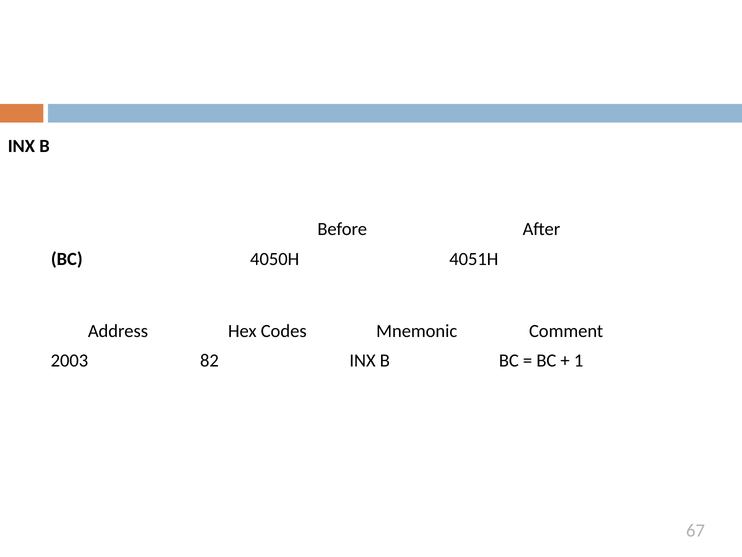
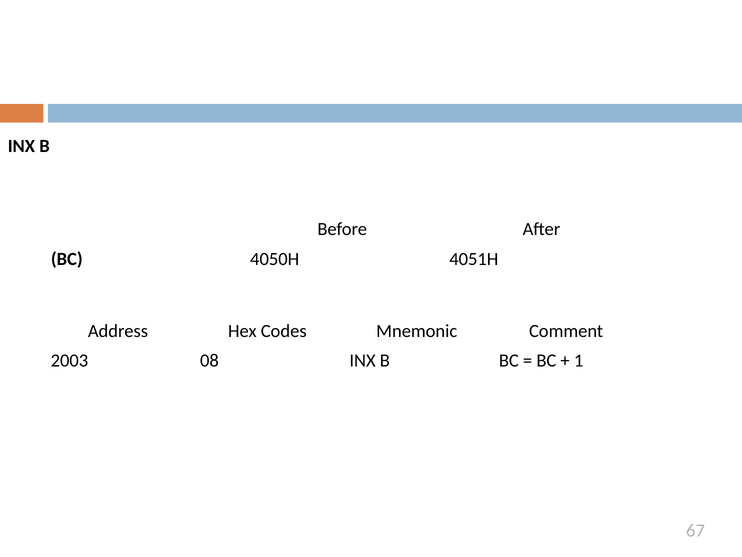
82: 82 -> 08 (209, 360)
